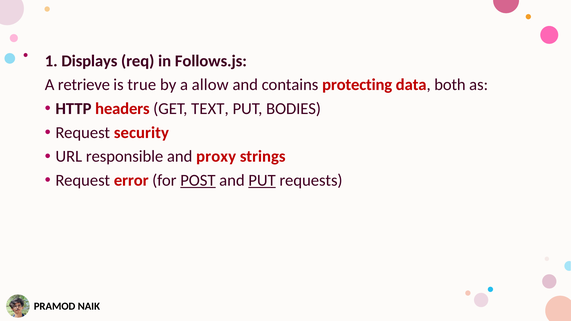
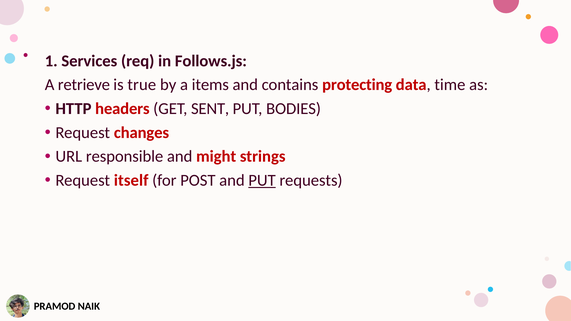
Displays: Displays -> Services (89, 61)
allow: allow -> items (210, 85)
both: both -> time (450, 85)
TEXT: TEXT -> SENT (210, 109)
security: security -> changes (141, 133)
proxy: proxy -> might (216, 157)
error: error -> itself (131, 181)
POST underline: present -> none (198, 181)
